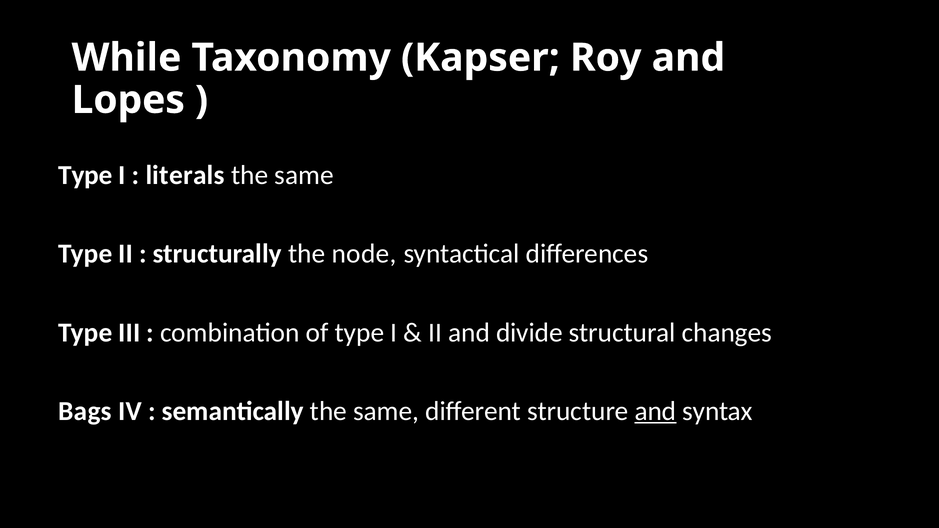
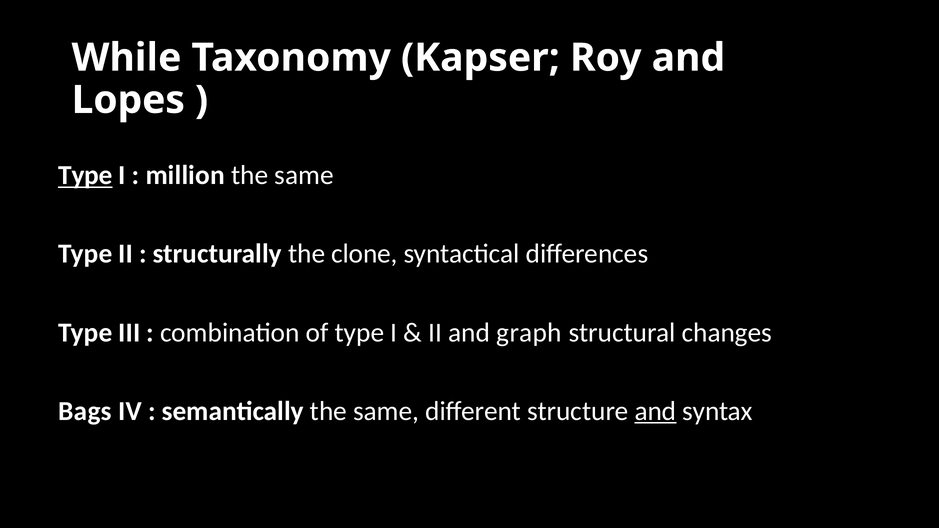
Type underline: none -> present (85, 175)
literals: literals -> million (185, 175)
node: node -> clone (364, 254)
divide: divide -> graph (529, 333)
